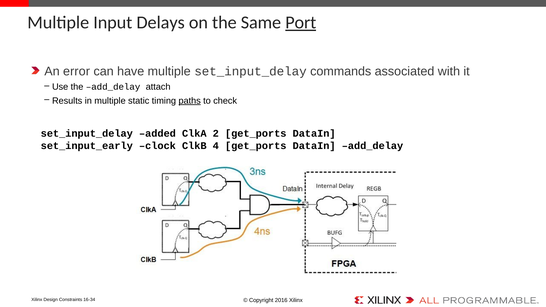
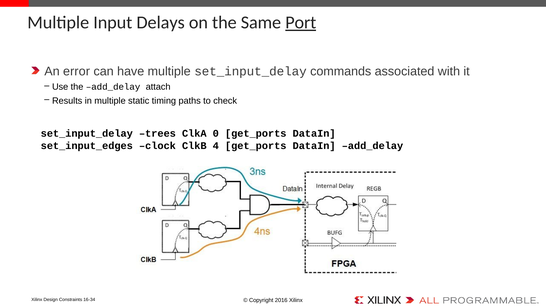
paths underline: present -> none (190, 101)
added: added -> trees (157, 134)
2: 2 -> 0 (216, 134)
set_input_early: set_input_early -> set_input_edges (87, 146)
